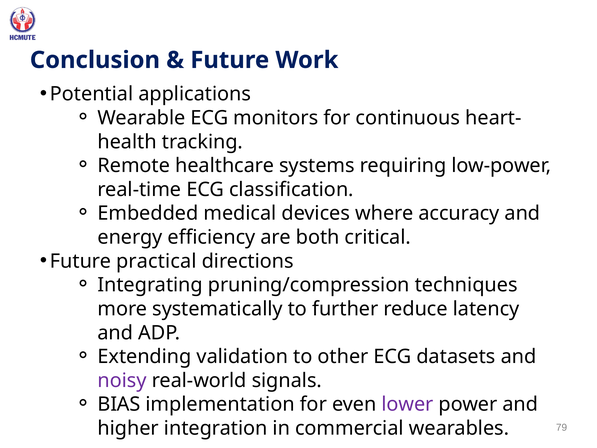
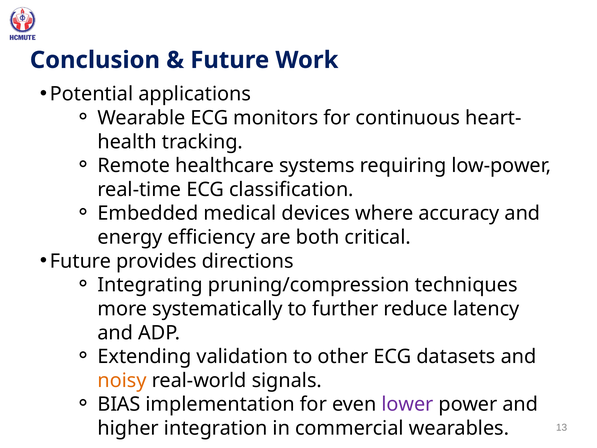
practical: practical -> provides (156, 261)
noisy colour: purple -> orange (122, 380)
79: 79 -> 13 (562, 427)
